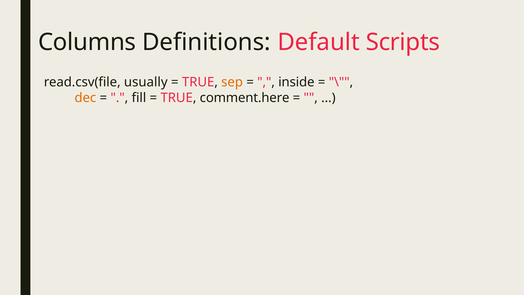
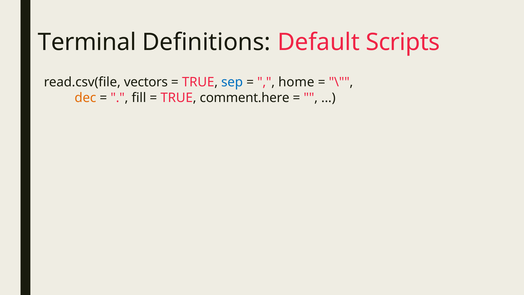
Columns: Columns -> Terminal (87, 42)
usually: usually -> vectors (146, 82)
sep colour: orange -> blue (232, 82)
inside: inside -> home (296, 82)
